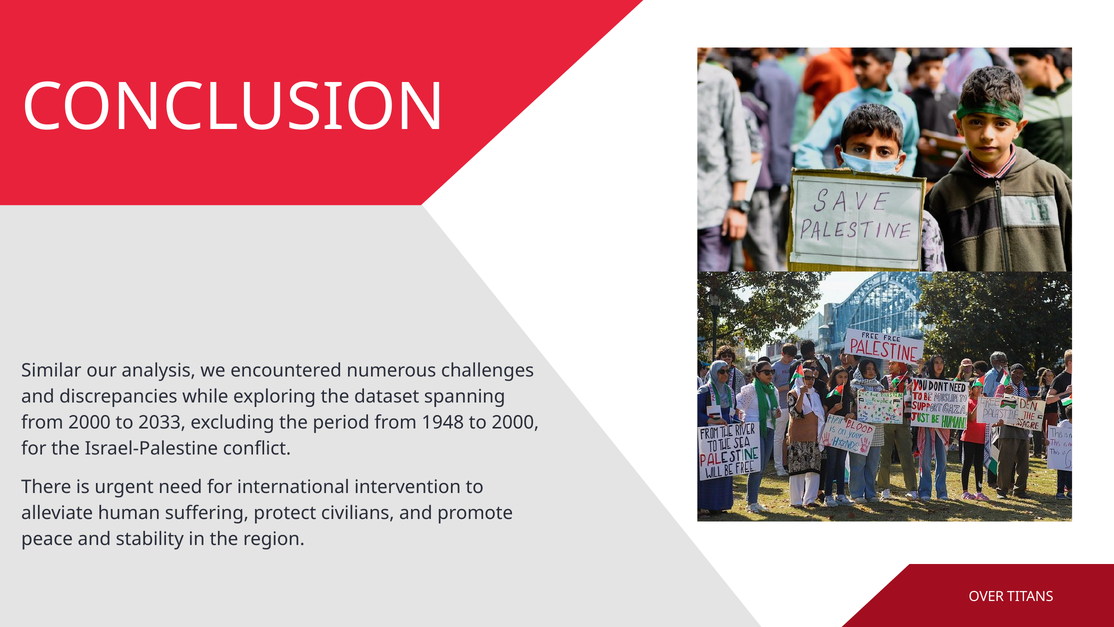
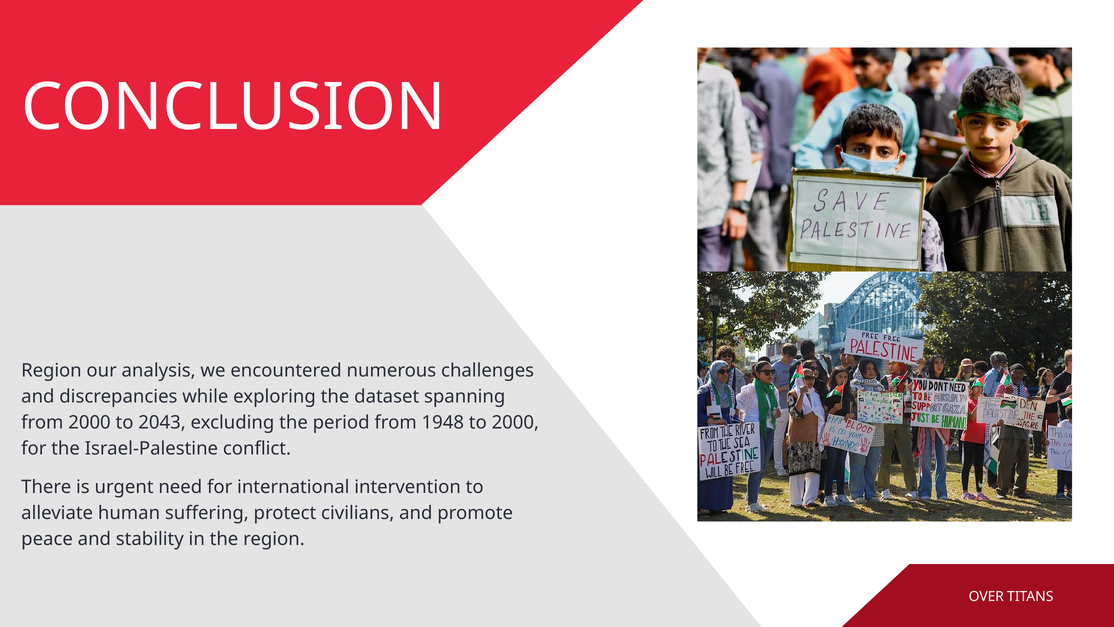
Similar: Similar -> Region (51, 370)
2033: 2033 -> 2043 (162, 422)
